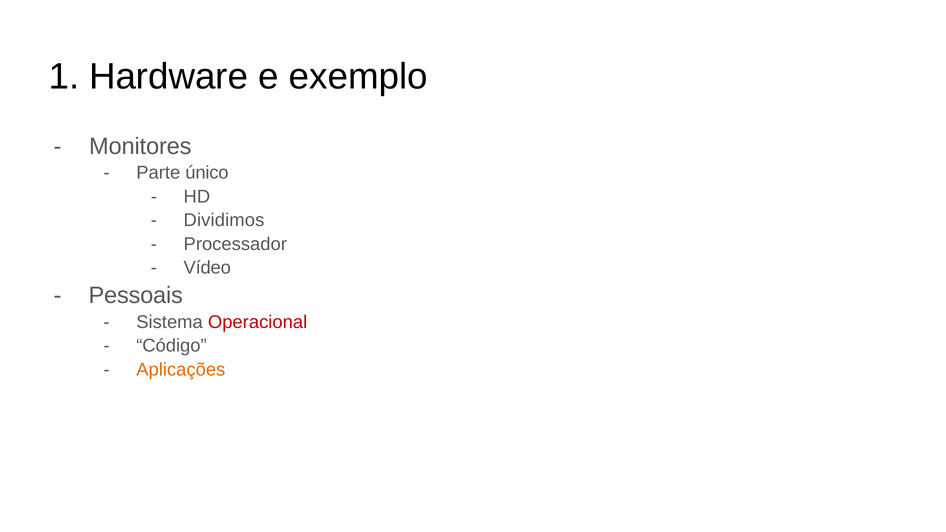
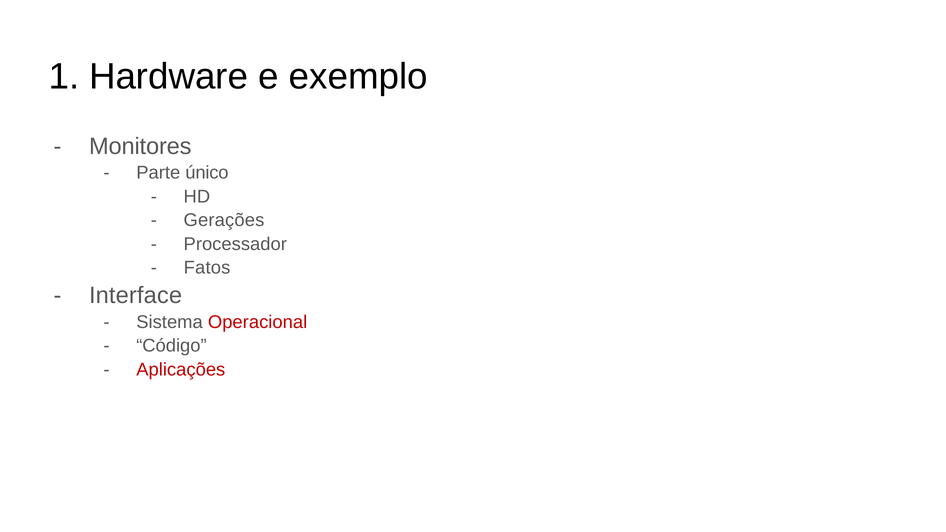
Dividimos: Dividimos -> Gerações (224, 220)
Vídeo: Vídeo -> Fatos (207, 268)
Pessoais: Pessoais -> Interface (136, 296)
Aplicações colour: orange -> red (181, 370)
